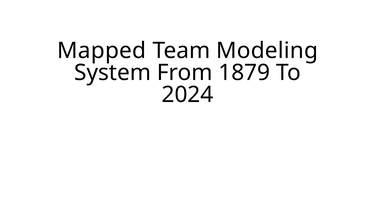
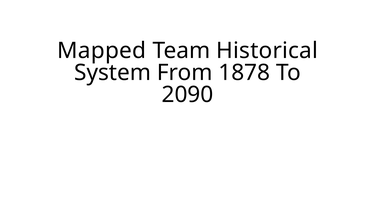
Modeling: Modeling -> Historical (267, 51)
1879: 1879 -> 1878 (244, 73)
2024: 2024 -> 2090 (187, 95)
